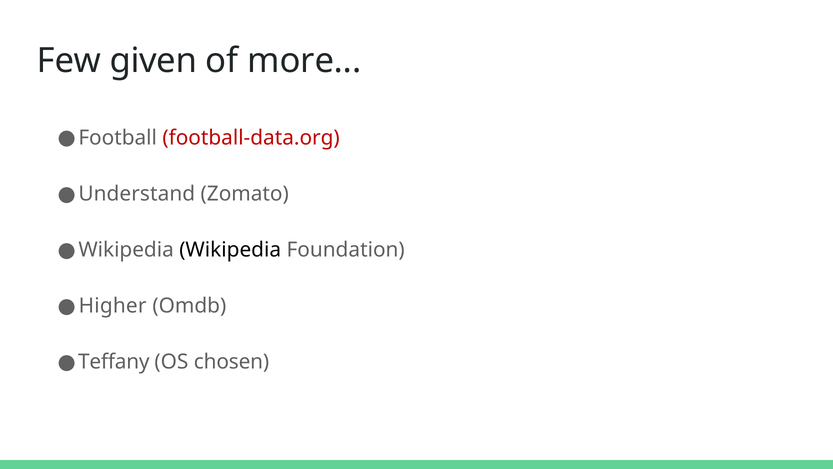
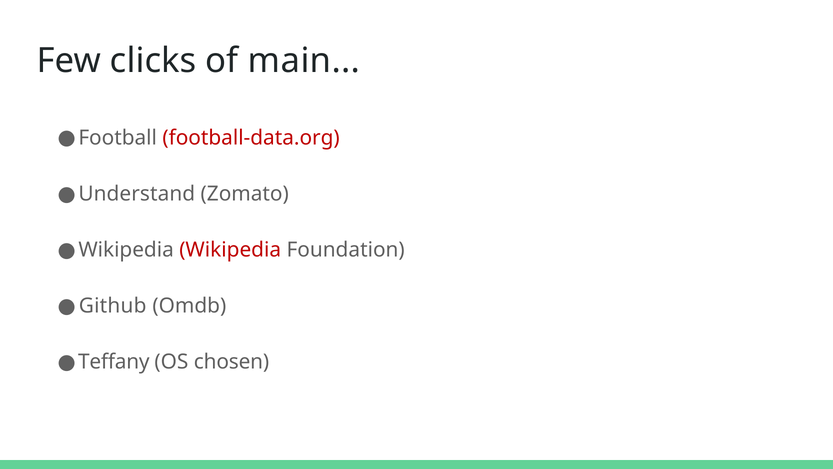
given: given -> clicks (153, 61)
more: more -> main (304, 61)
Wikipedia colour: black -> red (230, 250)
Higher: Higher -> Github (113, 306)
